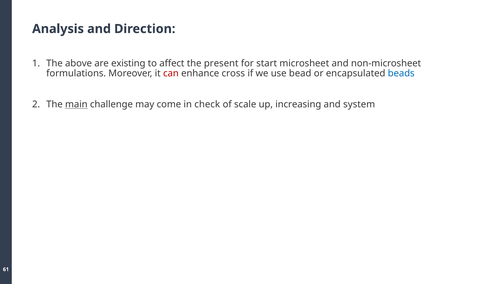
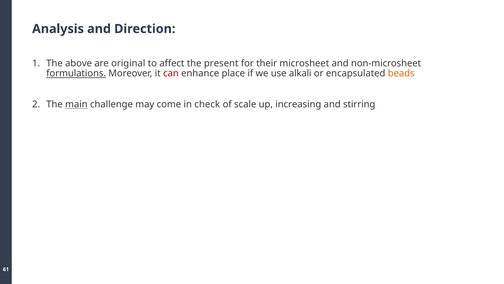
existing: existing -> original (128, 63)
start: start -> their (267, 63)
formulations underline: none -> present (76, 73)
cross: cross -> place (233, 73)
bead: bead -> alkali (300, 73)
beads colour: blue -> orange (401, 73)
system: system -> stirring (359, 104)
